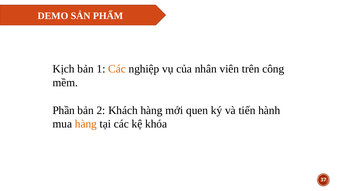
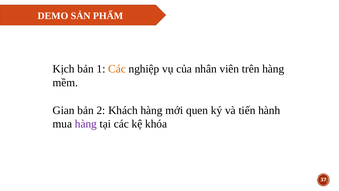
trên công: công -> hàng (273, 69)
Phần: Phần -> Gian (64, 110)
hàng colour: orange -> purple (86, 124)
